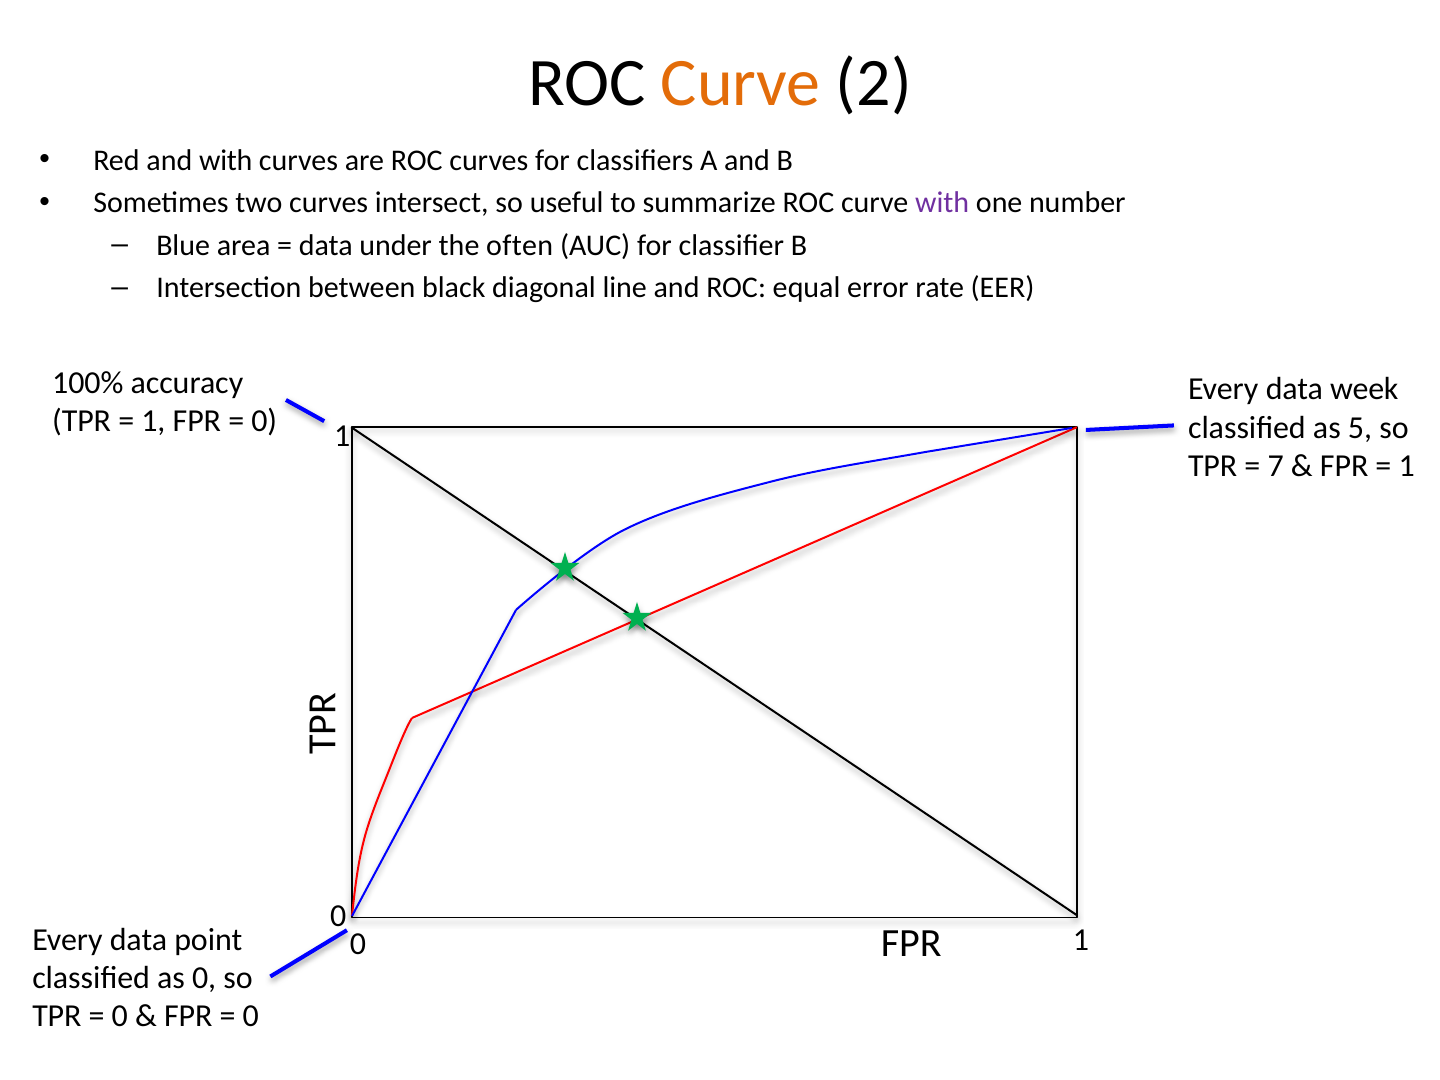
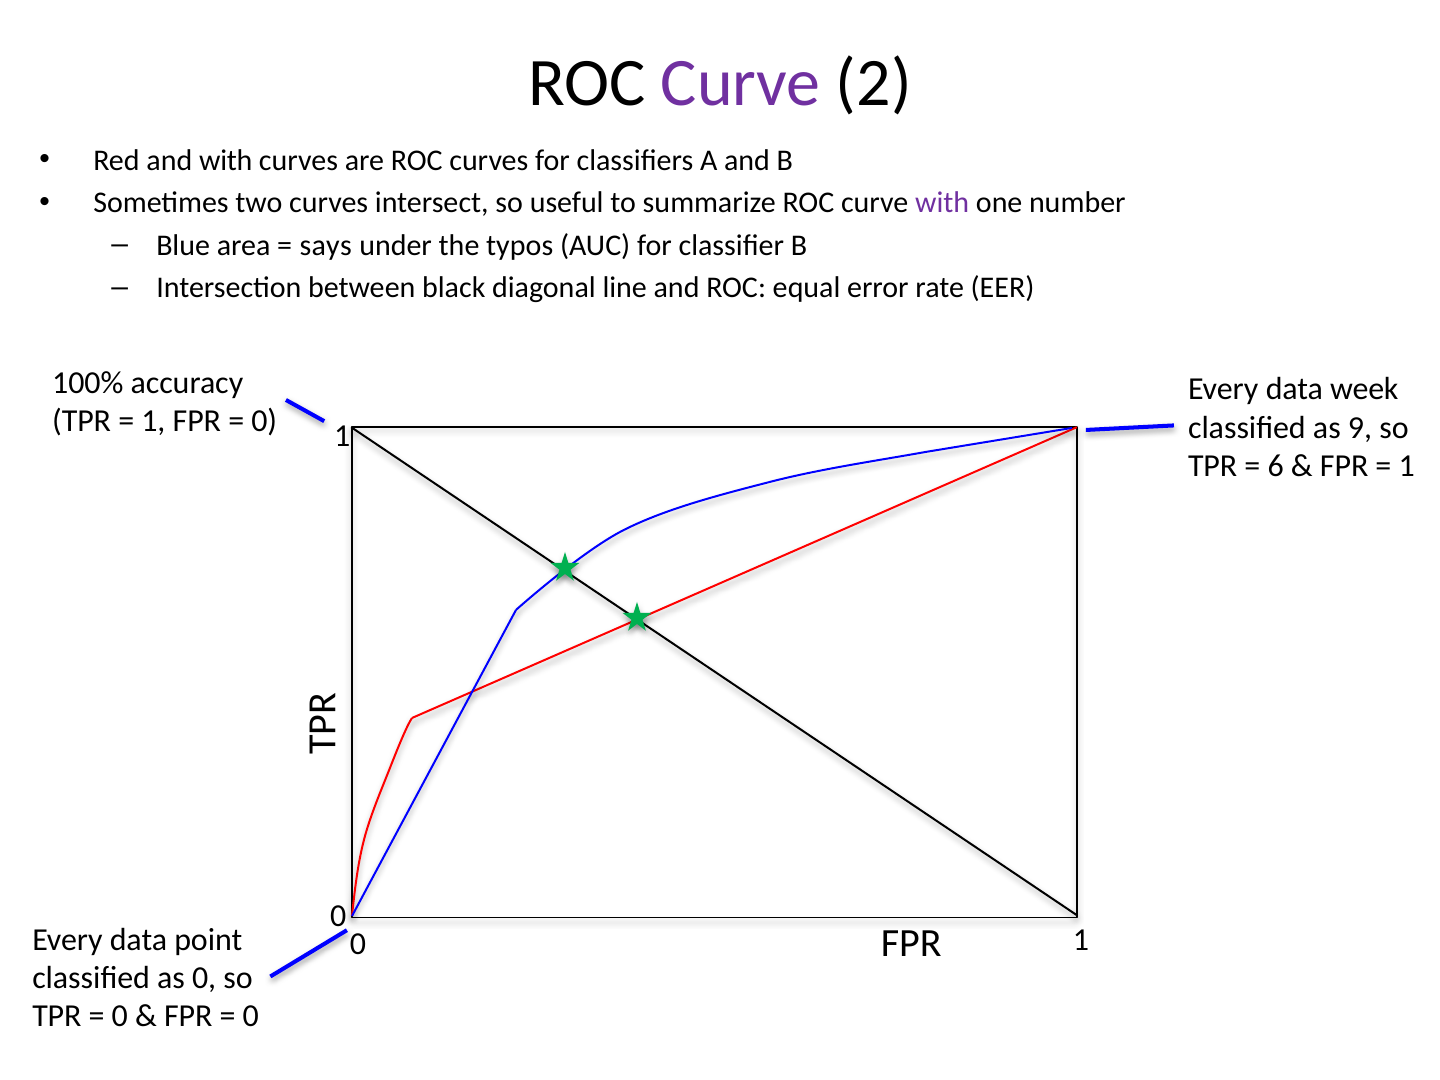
Curve colour: orange -> purple (741, 83)
data: data -> says (326, 246)
often: often -> typos (520, 246)
5: 5 -> 9 (1360, 428)
7: 7 -> 6 (1276, 466)
